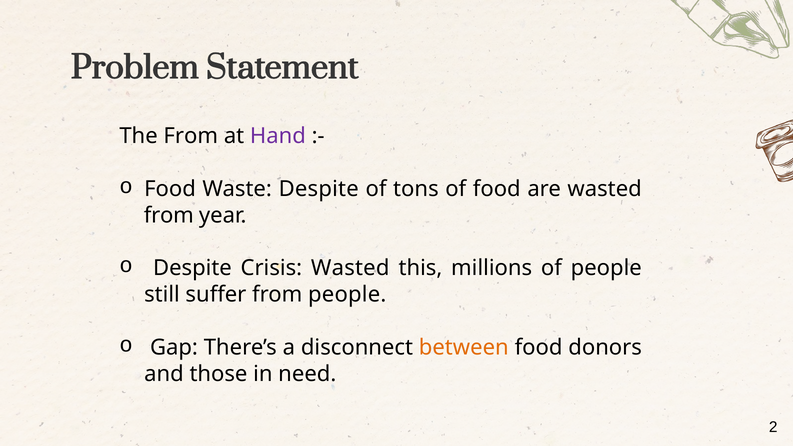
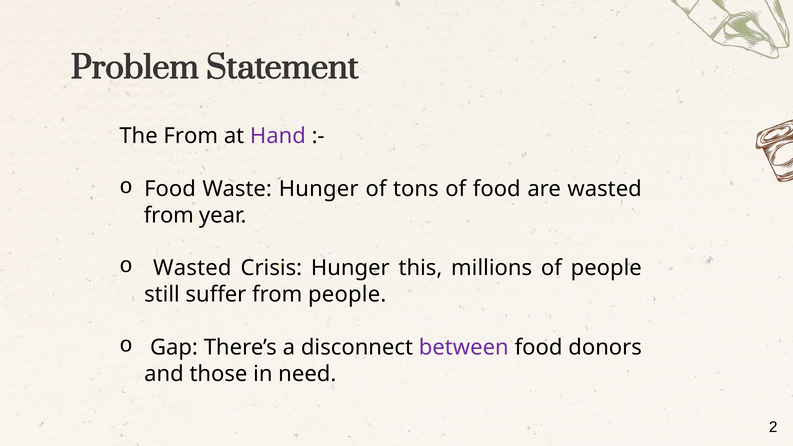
Waste Despite: Despite -> Hunger (319, 189)
Despite: Despite -> Wasted (192, 268)
Crisis Wasted: Wasted -> Hunger (350, 268)
between colour: orange -> purple (464, 347)
